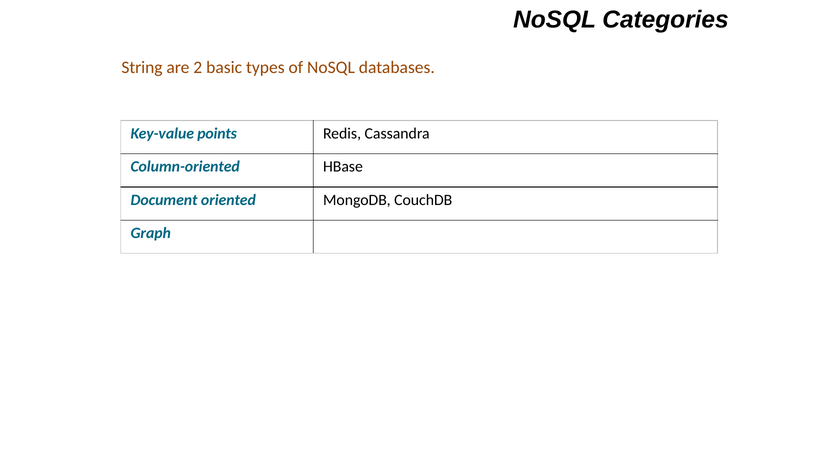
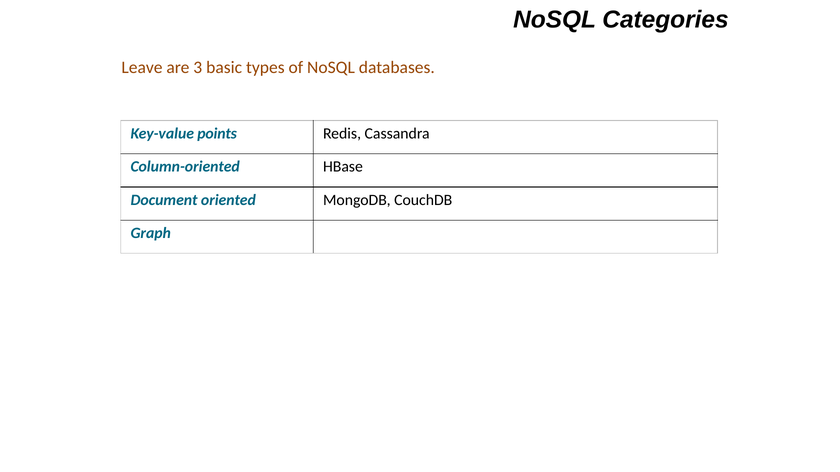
String: String -> Leave (142, 67)
2: 2 -> 3 (198, 67)
